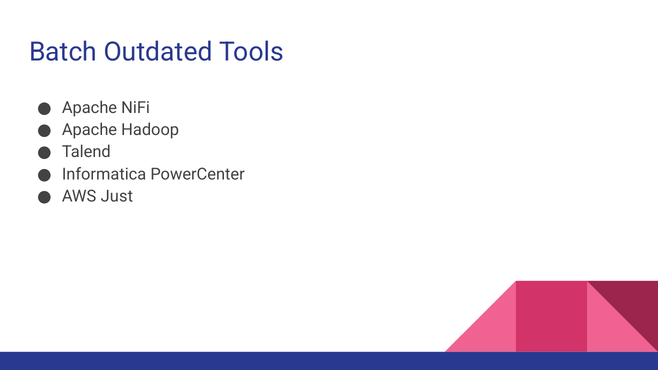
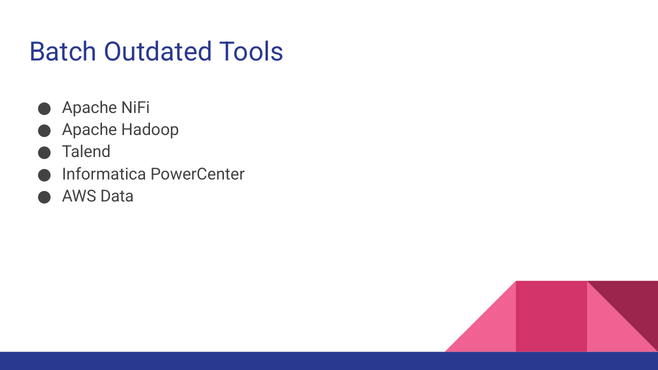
Just: Just -> Data (117, 196)
